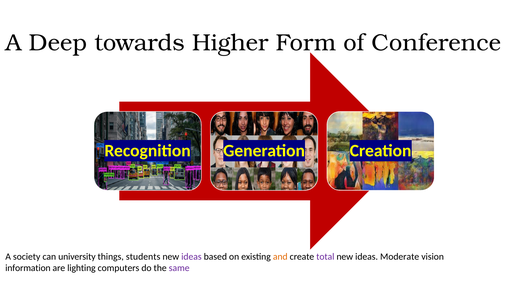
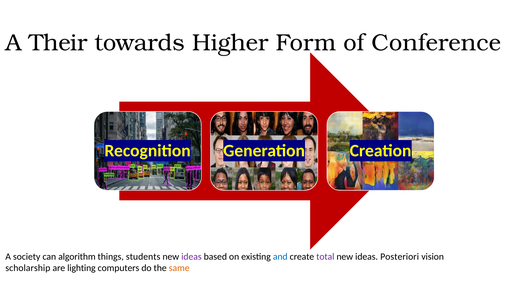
Deep: Deep -> Their (58, 43)
university: university -> algorithm (77, 257)
and colour: orange -> blue (280, 257)
Moderate: Moderate -> Posteriori (400, 257)
information: information -> scholarship (28, 268)
same colour: purple -> orange (179, 268)
